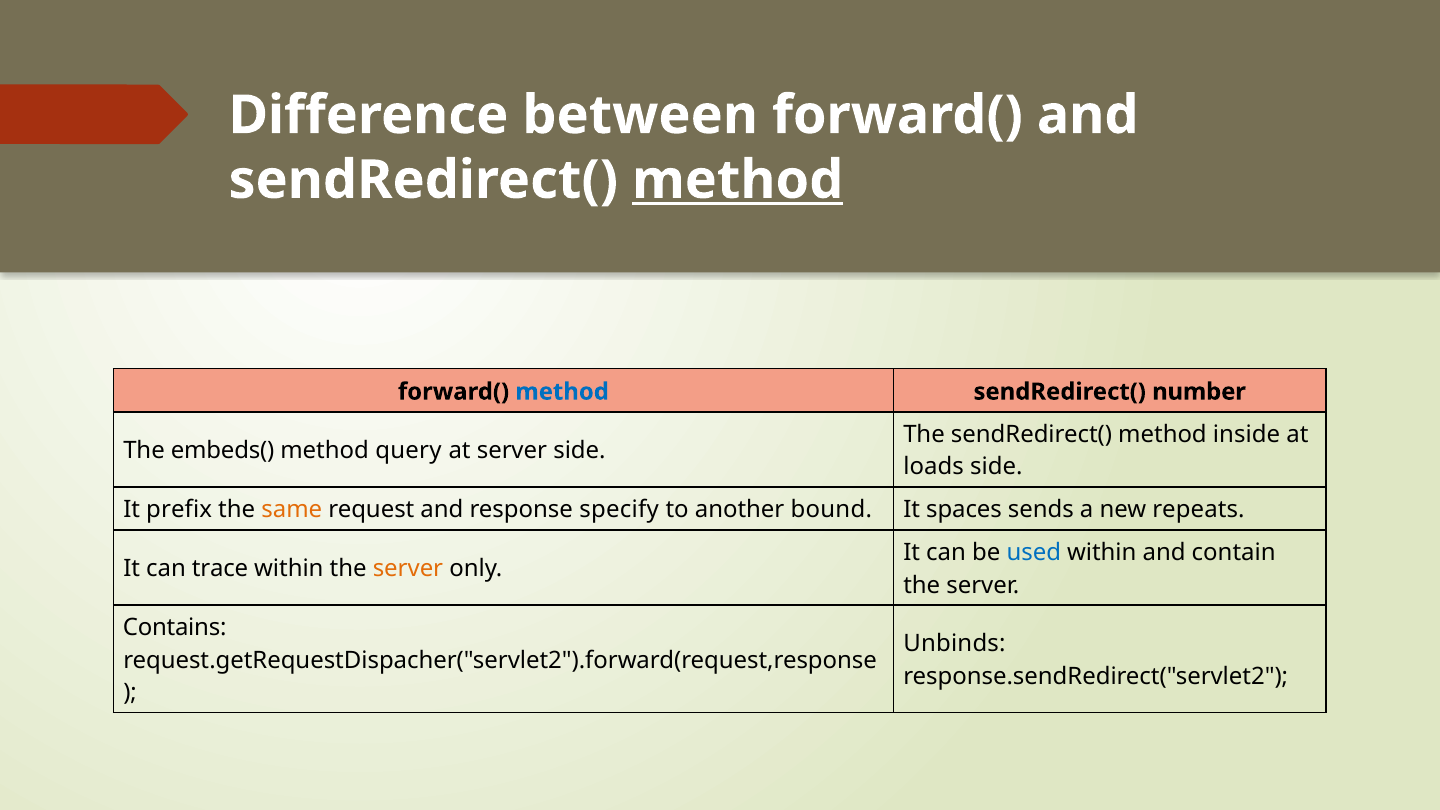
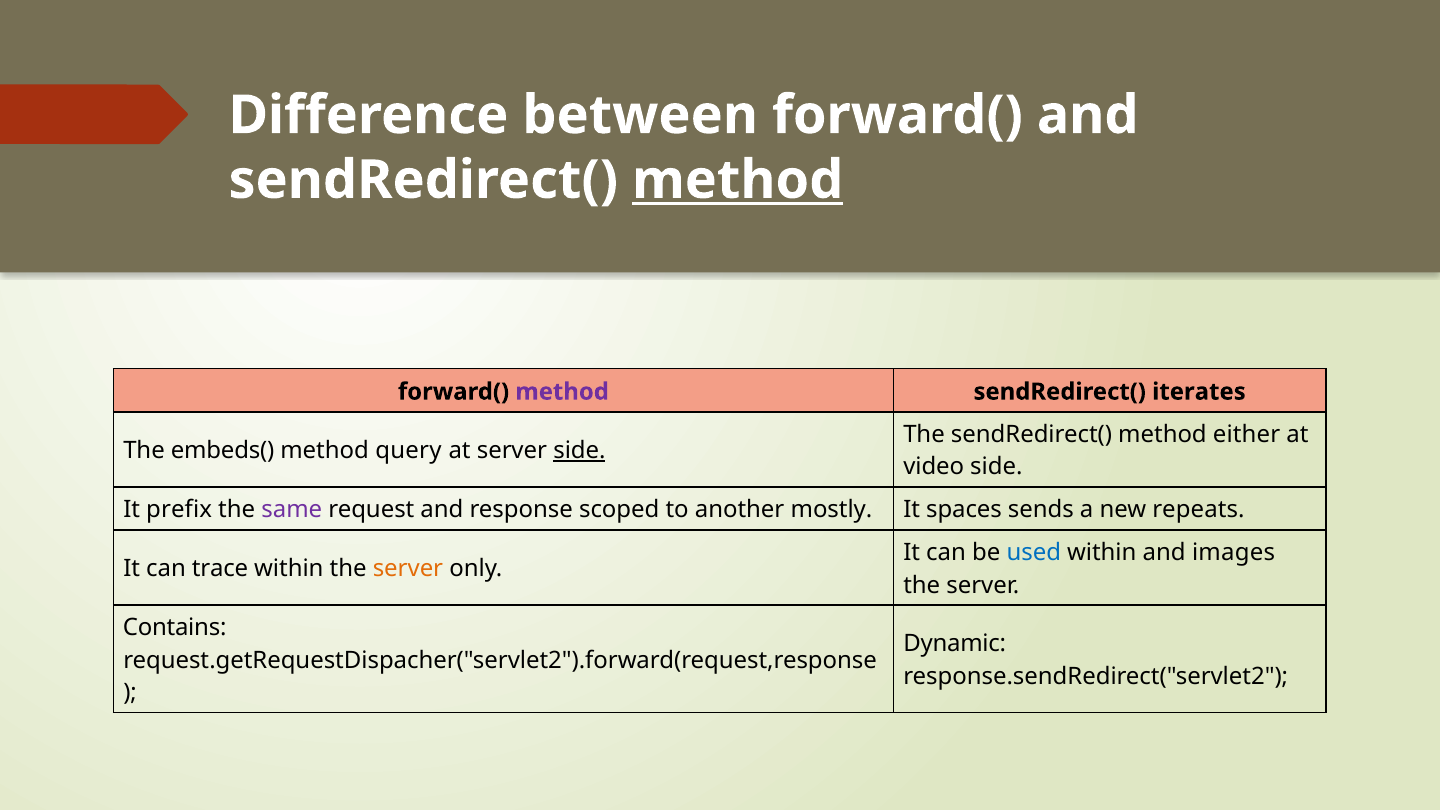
method colour: blue -> purple (562, 392)
number: number -> iterates (1199, 392)
inside: inside -> either (1247, 434)
side underline: none -> present (579, 451)
loads: loads -> video (934, 467)
same colour: orange -> purple (292, 510)
specify: specify -> scoped (619, 510)
bound: bound -> mostly (831, 510)
contain: contain -> images (1234, 553)
Unbinds: Unbinds -> Dynamic (955, 644)
